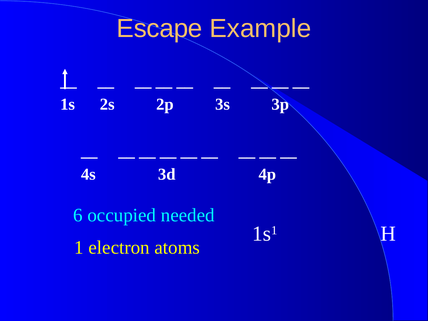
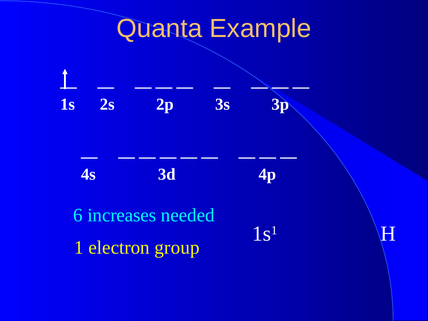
Escape: Escape -> Quanta (159, 29)
occupied: occupied -> increases (122, 215)
atoms: atoms -> group (177, 247)
